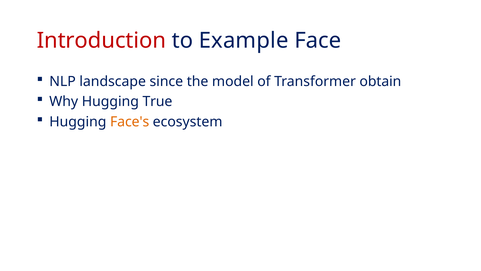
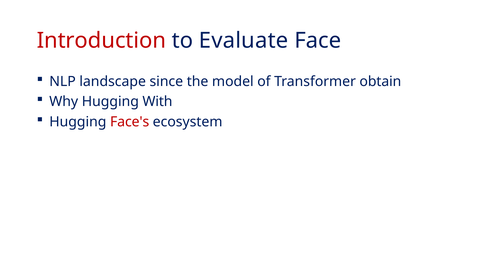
Example: Example -> Evaluate (244, 40)
True: True -> With (157, 101)
Face's colour: orange -> red (130, 122)
